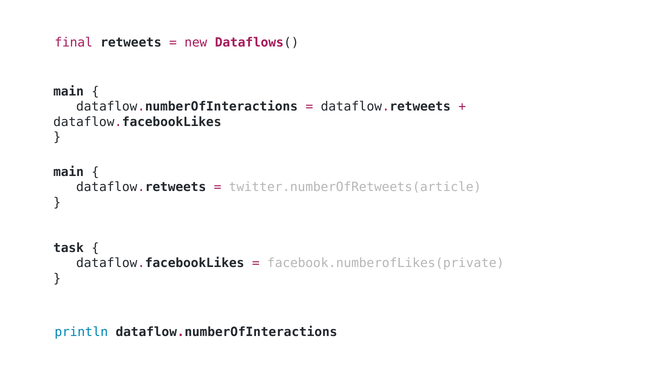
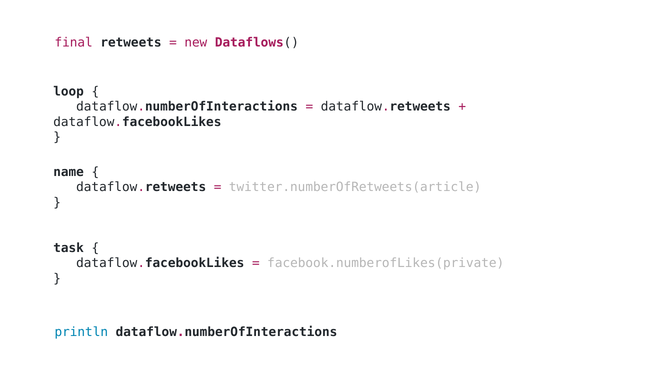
main: main -> loop (69, 91)
main: main -> name (69, 172)
